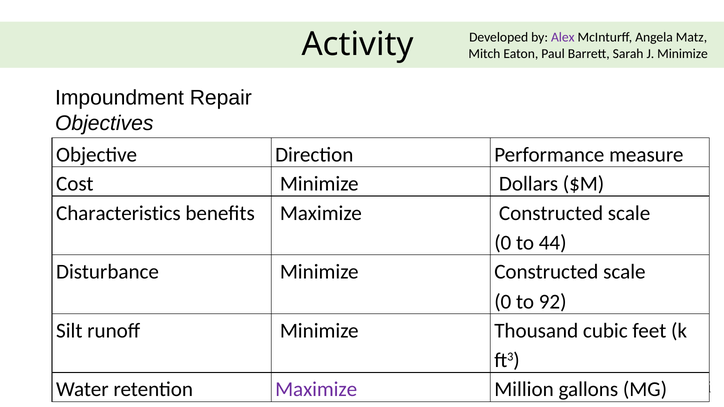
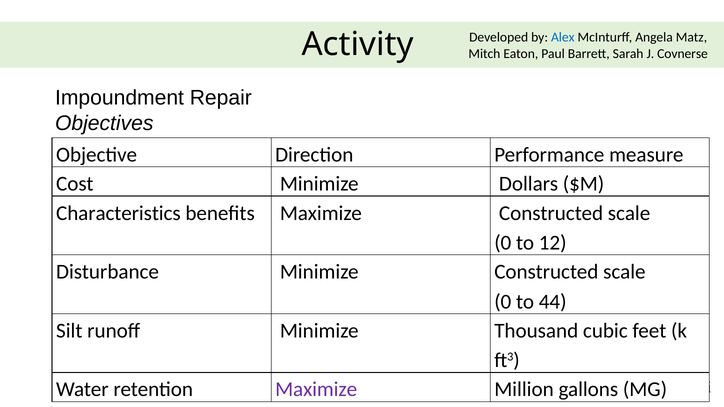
Alex colour: purple -> blue (563, 37)
J Minimize: Minimize -> Covnerse (683, 54)
44: 44 -> 12 (553, 243)
92: 92 -> 44 (553, 302)
